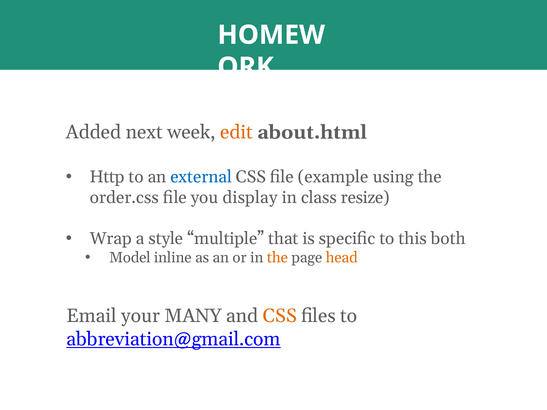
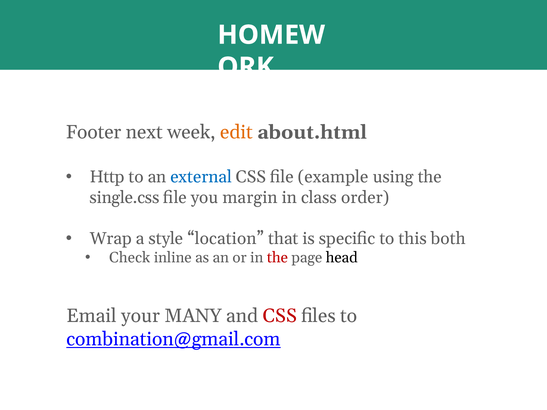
Added: Added -> Footer (94, 132)
order.css: order.css -> single.css (125, 198)
display: display -> margin (250, 198)
resize: resize -> order (365, 198)
multiple: multiple -> location (226, 239)
Model: Model -> Check (130, 258)
the colour: orange -> red (277, 258)
head colour: orange -> black (342, 258)
CSS colour: orange -> red (280, 316)
abbreviation@gmail.com: abbreviation@gmail.com -> combination@gmail.com (174, 339)
